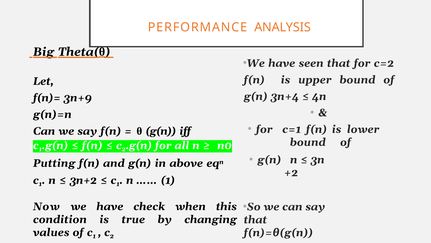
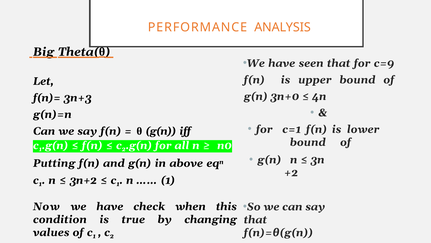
c=2: c=2 -> c=9 (384, 63)
3n+4: 3n+4 -> 3n+0 (285, 96)
3n+9: 3n+9 -> 3n+3 (78, 98)
